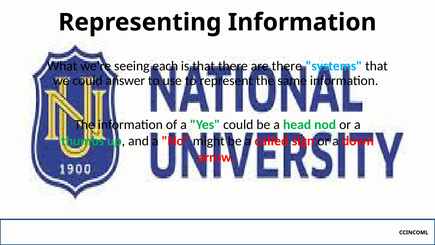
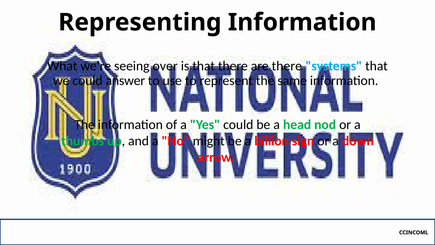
each: each -> over (165, 66)
called: called -> billion (272, 141)
